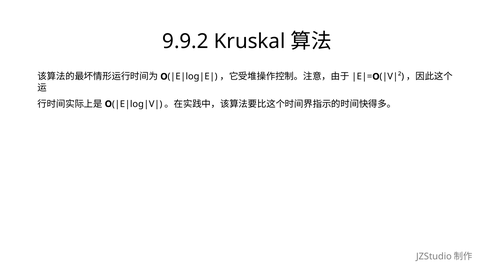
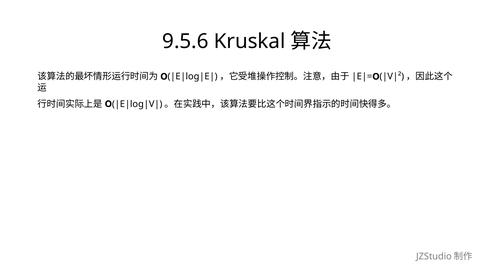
9.9.2: 9.9.2 -> 9.5.6 (185, 42)
